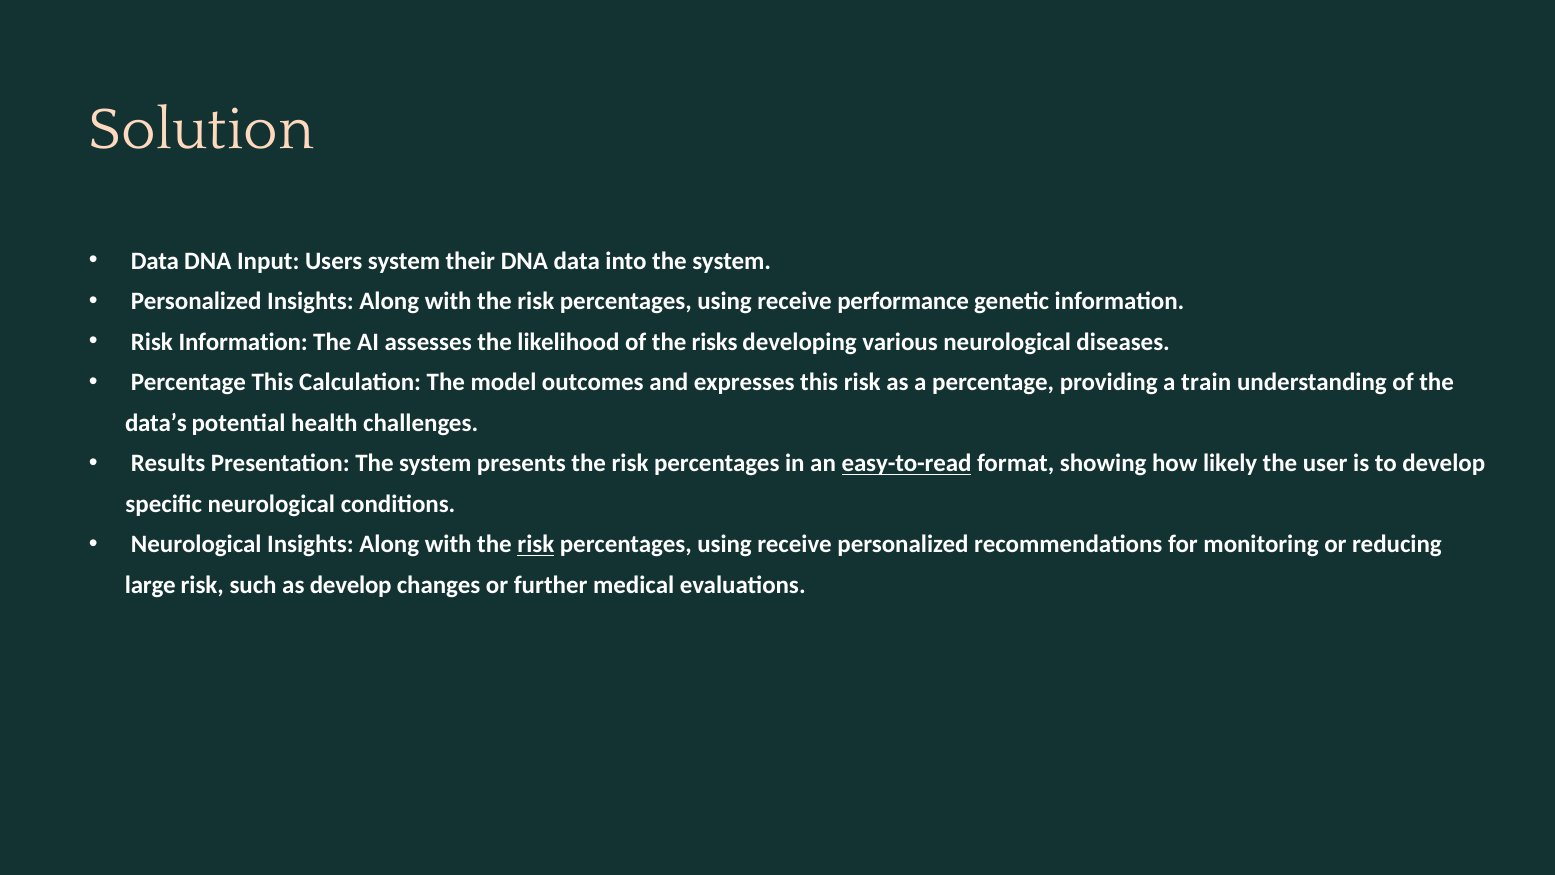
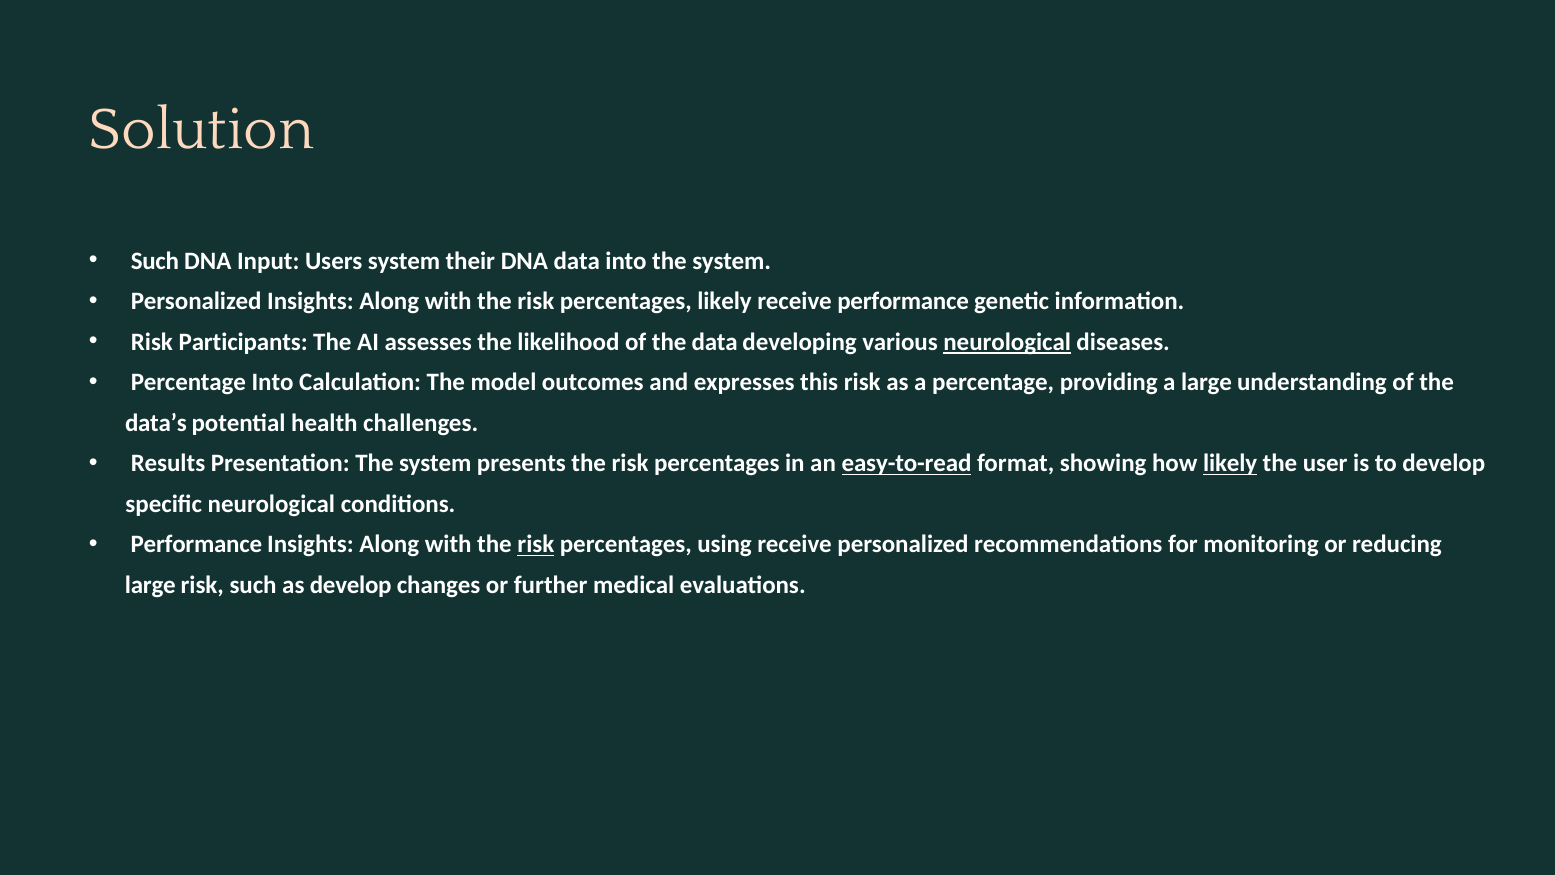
Data: Data -> Such (155, 261)
using: using -> likely (725, 301)
Risk Information: Information -> Participants (243, 342)
the risks: risks -> data (715, 342)
neurological underline: none -> present (1007, 342)
Percentage This: This -> Into (273, 382)
a train: train -> large (1206, 382)
likely underline: none -> present (1230, 463)
Neurological: Neurological -> Performance (196, 544)
